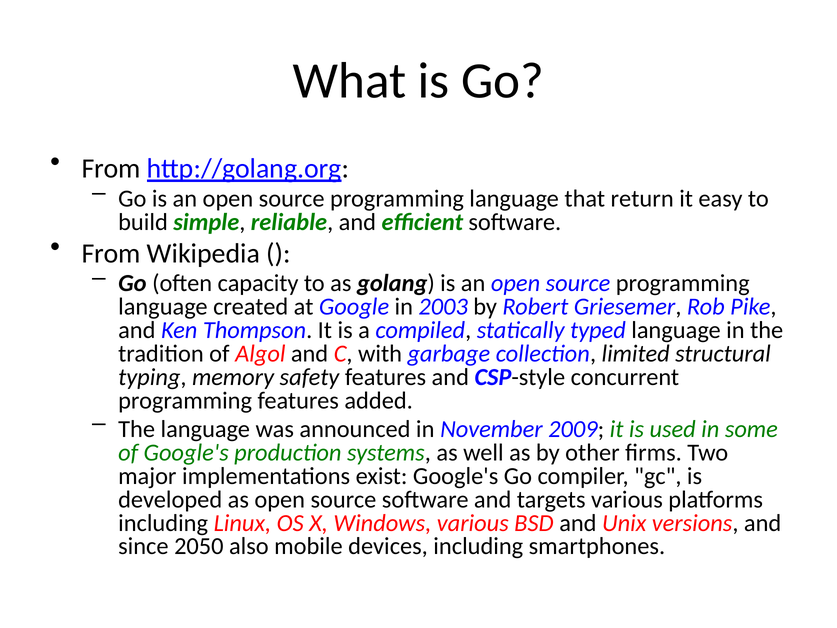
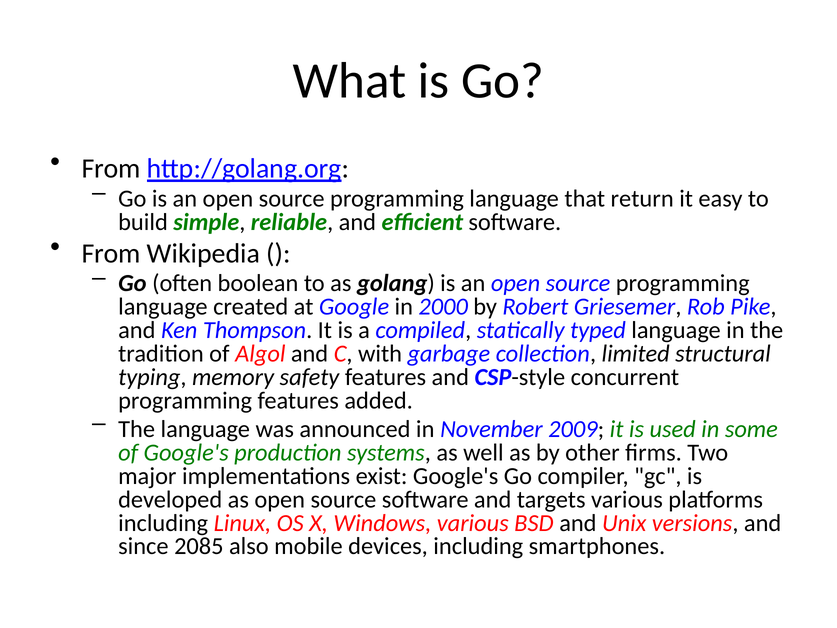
capacity: capacity -> boolean (258, 283)
2003: 2003 -> 2000 (443, 307)
2050: 2050 -> 2085 (199, 546)
